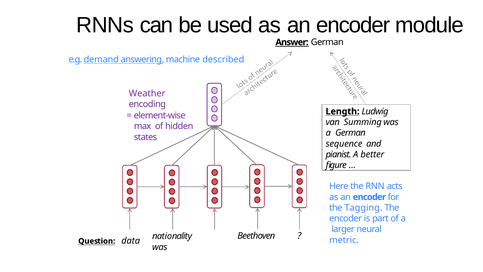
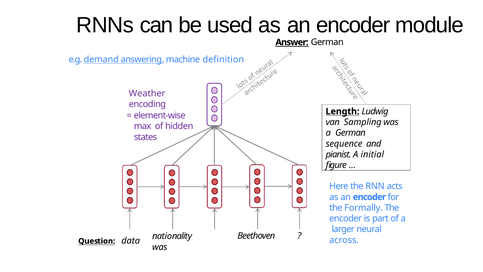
described: described -> definition (223, 59)
Summing: Summing -> Sampling (363, 122)
better: better -> initial (372, 154)
Tagging: Tagging -> Formally (364, 208)
metric: metric -> across (344, 240)
